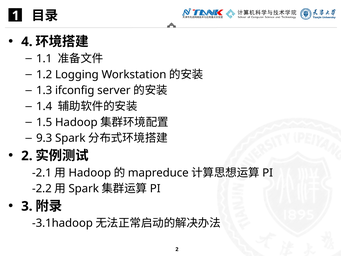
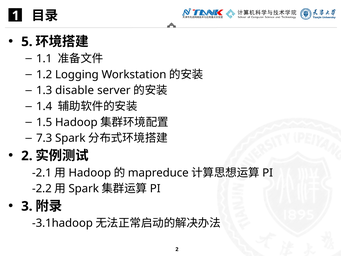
4: 4 -> 5 (27, 42)
ifconfig: ifconfig -> disable (75, 90)
9.3: 9.3 -> 7.3 (44, 138)
